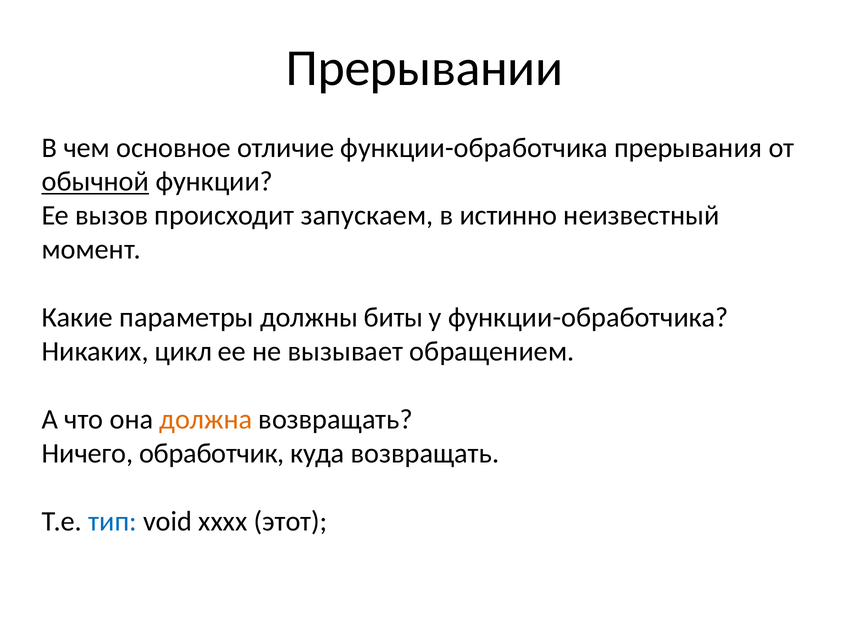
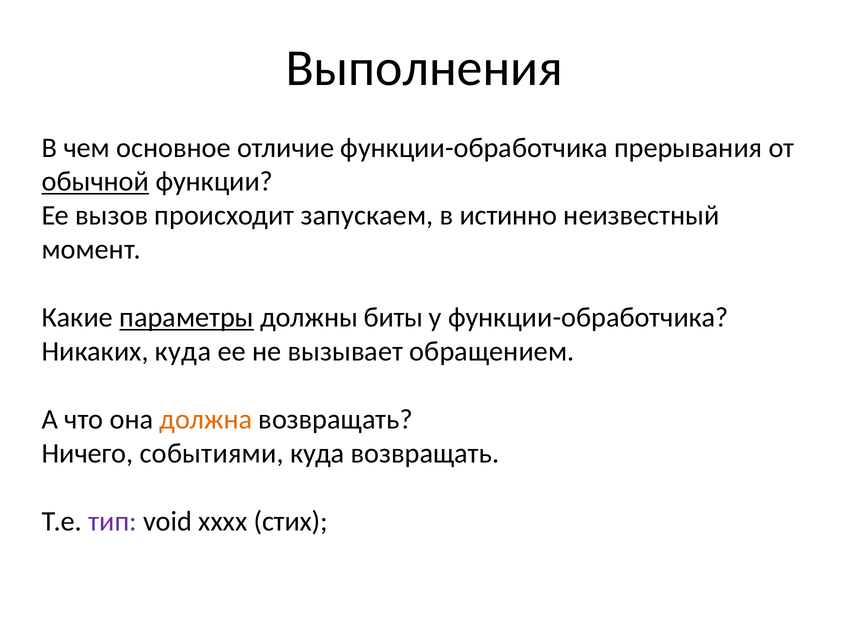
Прерывании: Прерывании -> Выполнения (424, 68)
параметры underline: none -> present (187, 317)
Никаких цикл: цикл -> куда (183, 351)
обработчик: обработчик -> событиями (212, 453)
тип colour: blue -> purple (113, 521)
этот: этот -> стих (291, 521)
